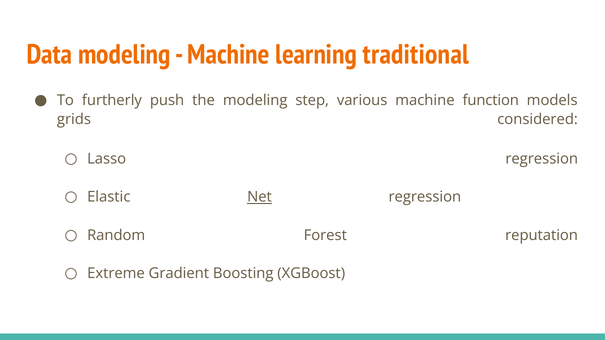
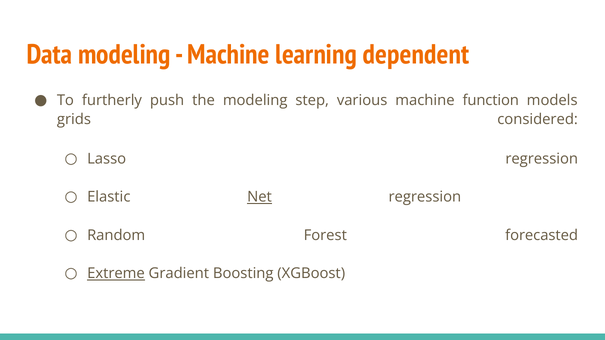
traditional: traditional -> dependent (416, 55)
reputation: reputation -> forecasted (542, 235)
Extreme underline: none -> present (116, 274)
